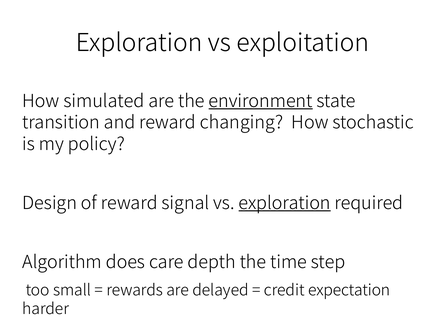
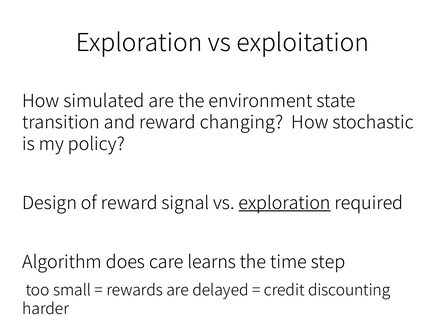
environment underline: present -> none (261, 101)
depth: depth -> learns (212, 262)
expectation: expectation -> discounting (349, 290)
